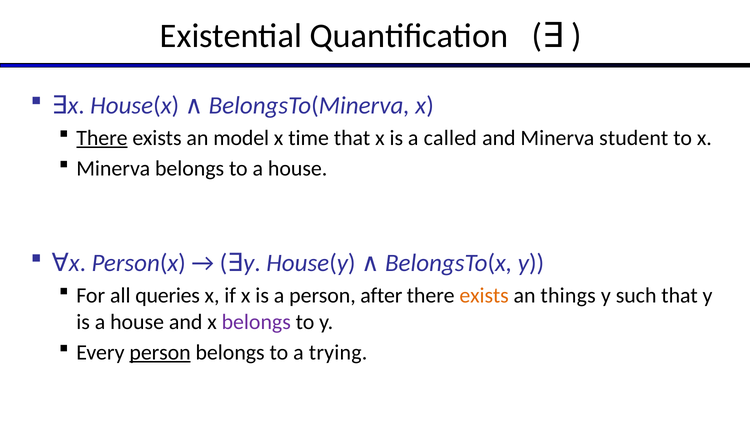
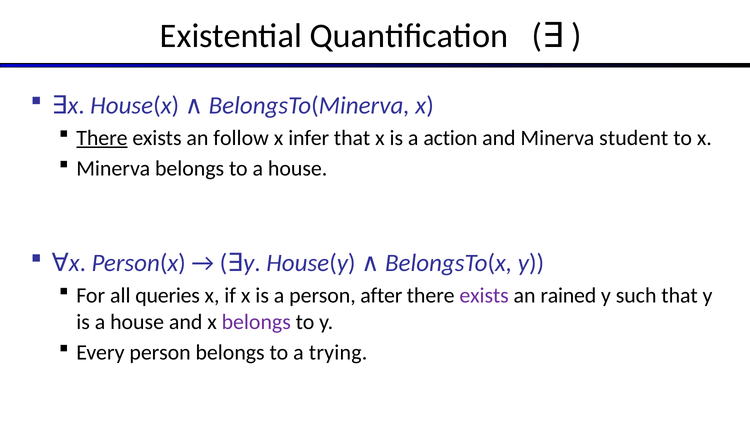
model: model -> follow (241, 138)
time: time -> infer (309, 138)
called: called -> action (450, 138)
exists colour: orange -> purple (484, 295)
things: things -> rained (568, 295)
person underline: present -> none (160, 352)
